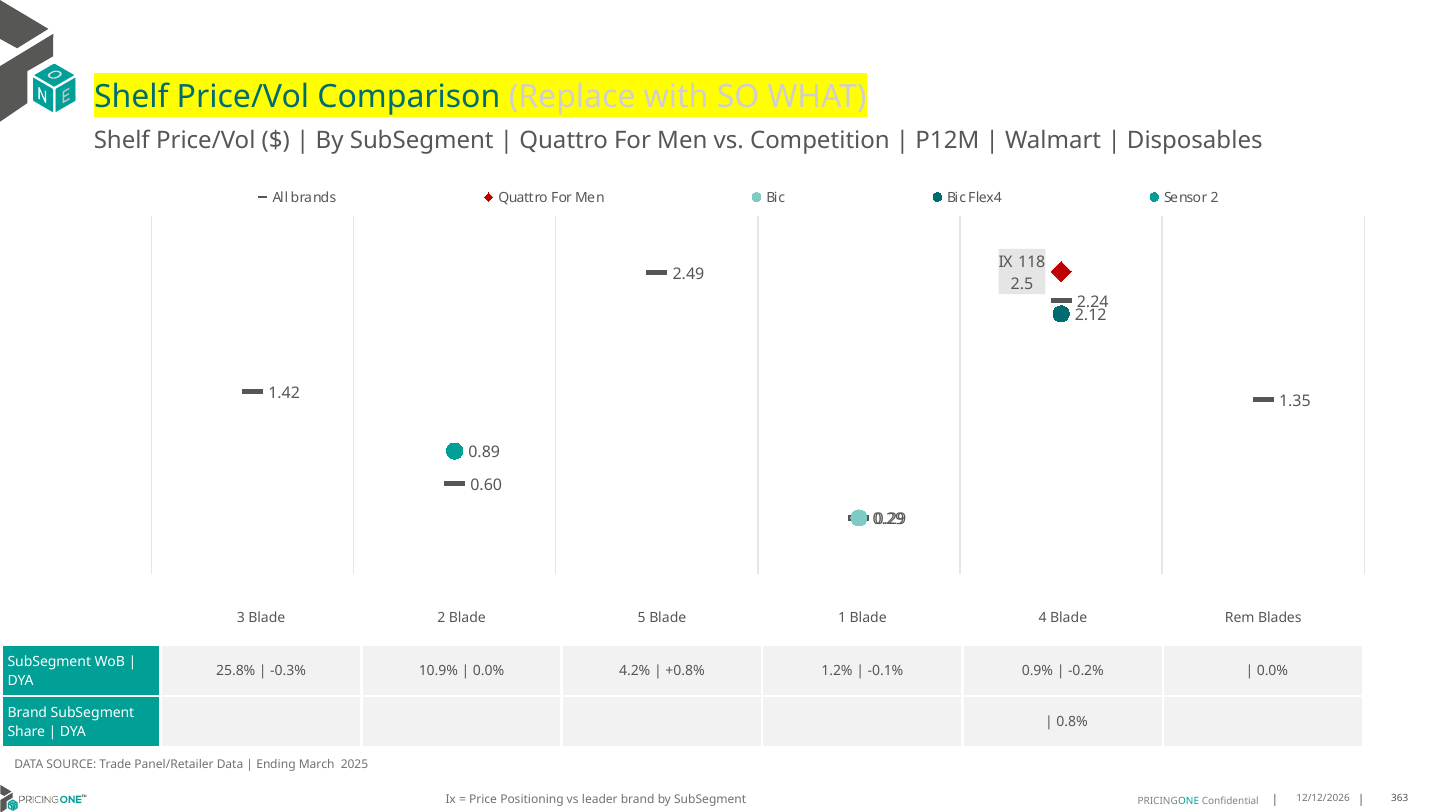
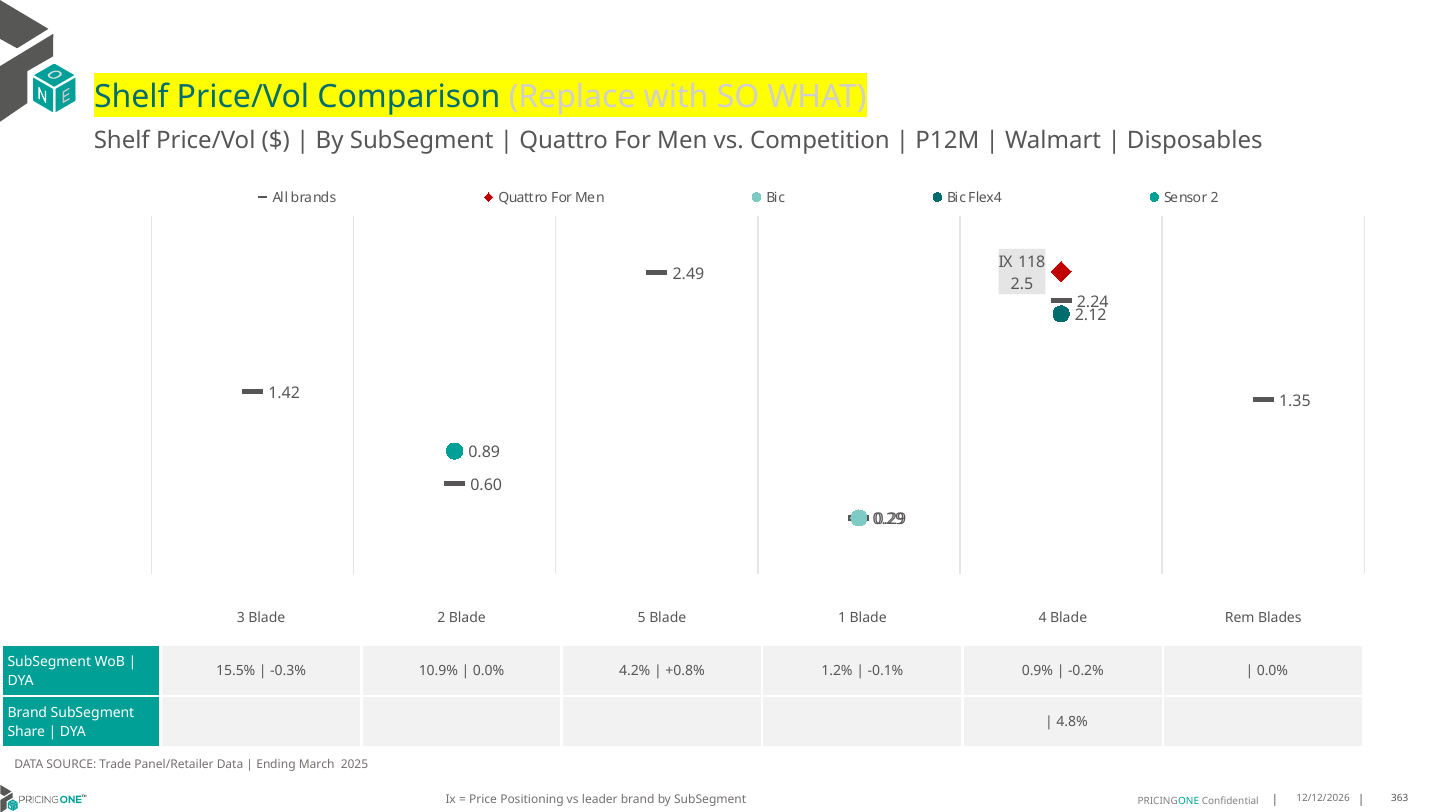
25.8%: 25.8% -> 15.5% (236, 671)
0.8%: 0.8% -> 4.8% (1072, 722)
